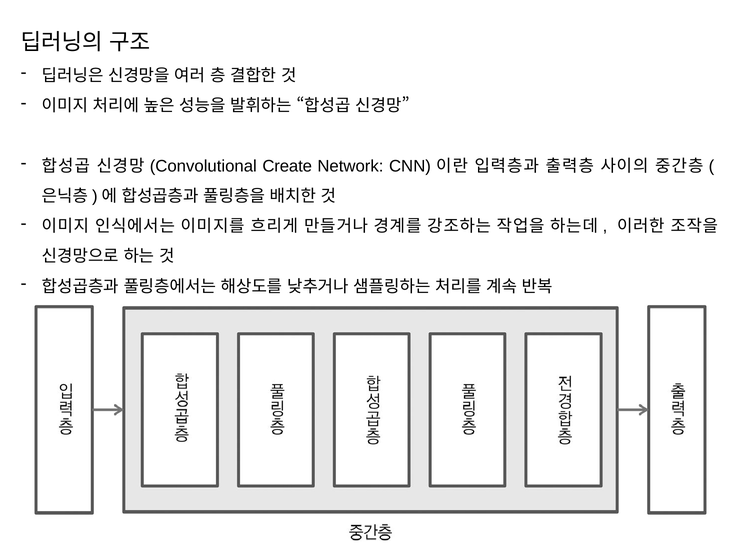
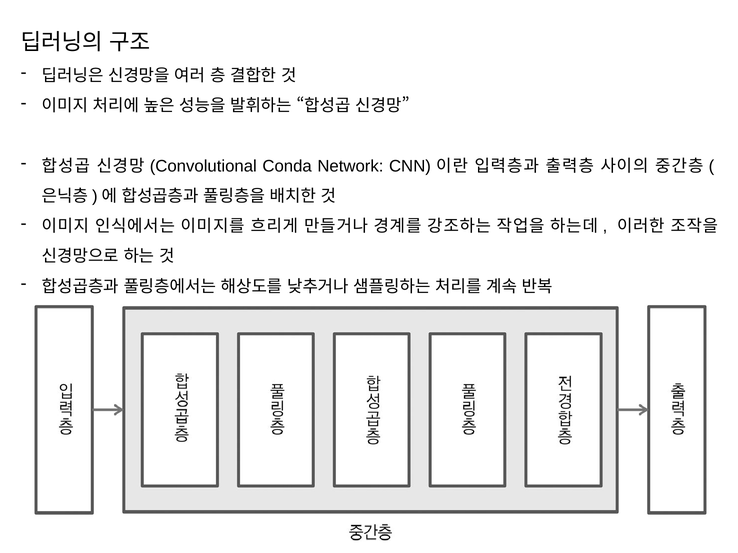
Create: Create -> Conda (287, 166)
